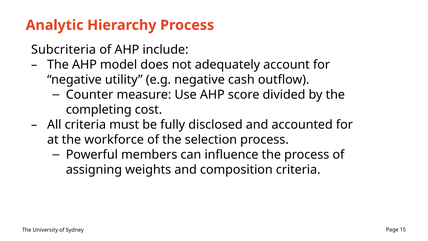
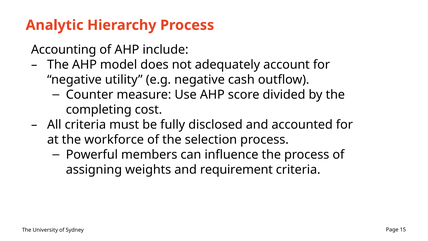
Subcriteria: Subcriteria -> Accounting (64, 50)
composition: composition -> requirement (236, 170)
